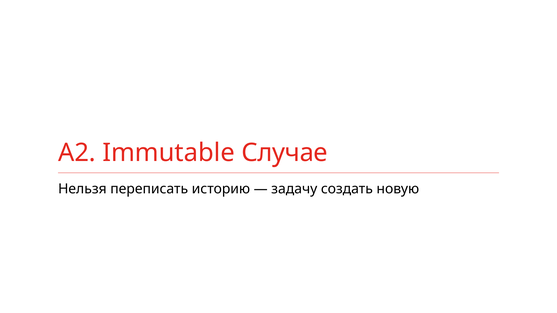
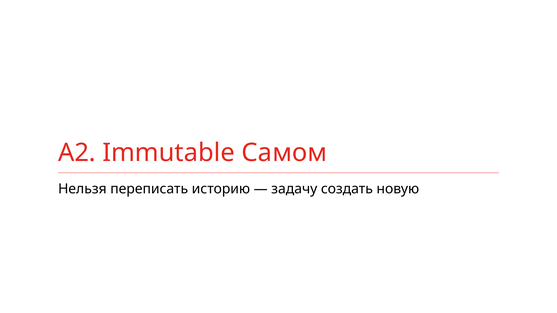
Случае: Случае -> Самом (284, 153)
